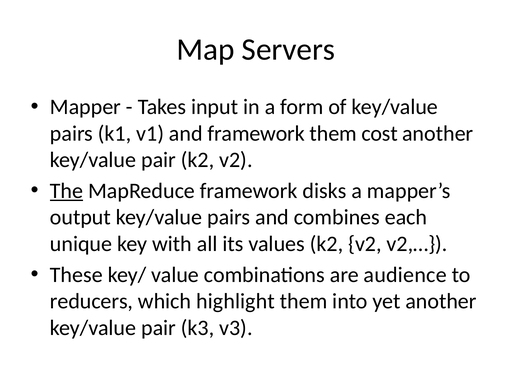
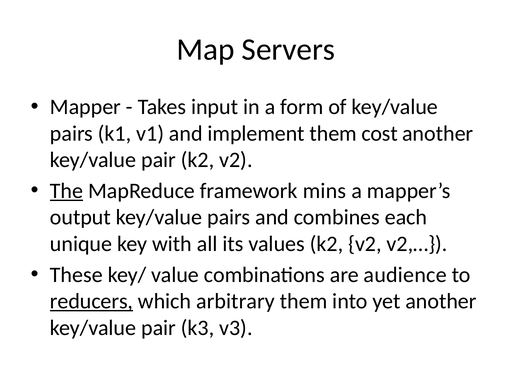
and framework: framework -> implement (256, 133)
disks: disks -> mins (324, 191)
reducers underline: none -> present (92, 301)
highlight: highlight -> arbitrary (235, 301)
